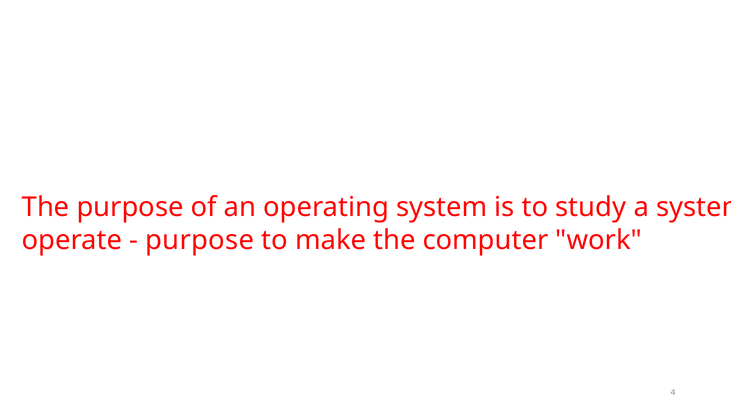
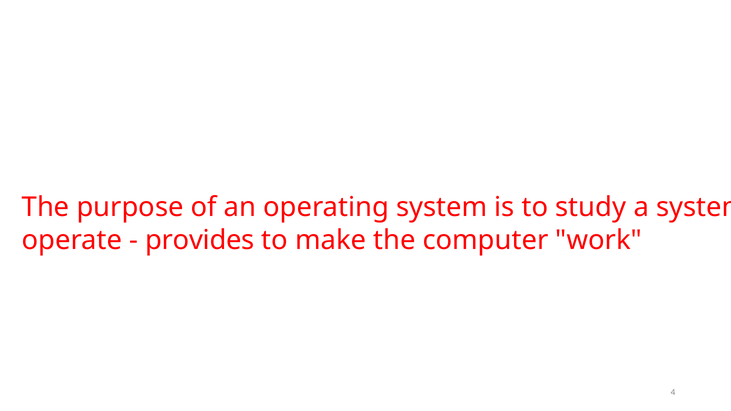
purpose: purpose -> provides (200, 240)
